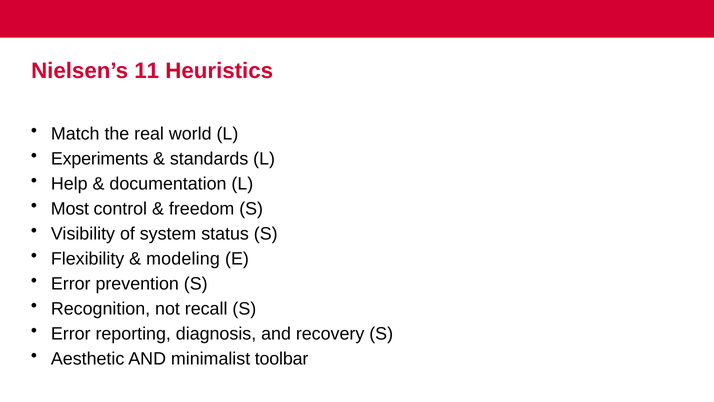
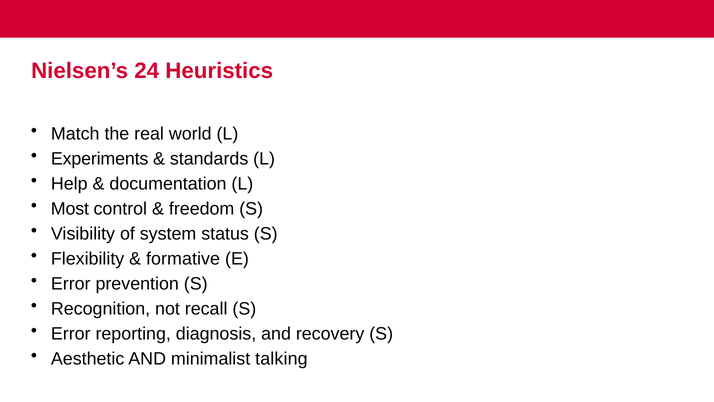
11: 11 -> 24 (147, 71)
modeling: modeling -> formative (183, 259)
toolbar: toolbar -> talking (281, 359)
